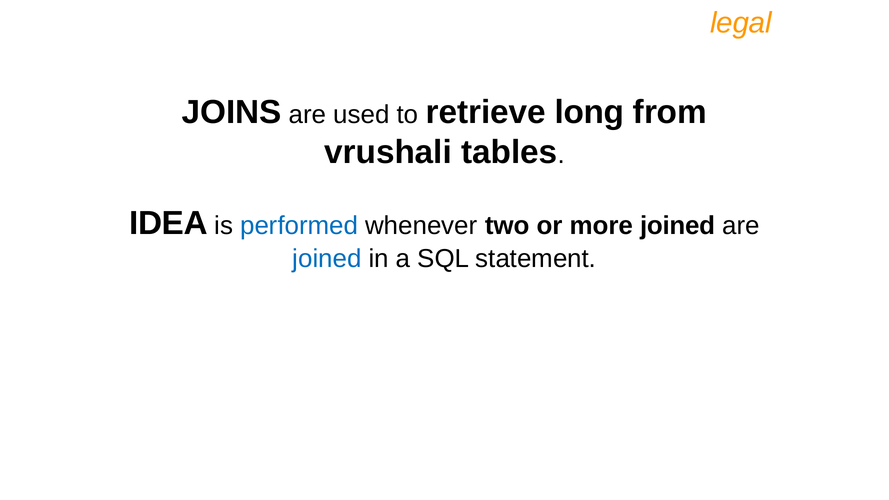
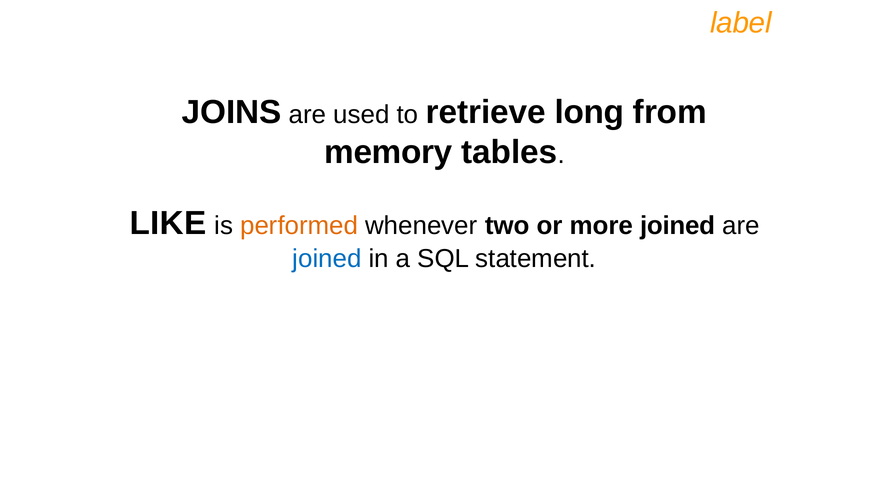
legal: legal -> label (741, 23)
vrushali: vrushali -> memory (388, 152)
IDEA: IDEA -> LIKE (168, 223)
performed colour: blue -> orange (299, 226)
